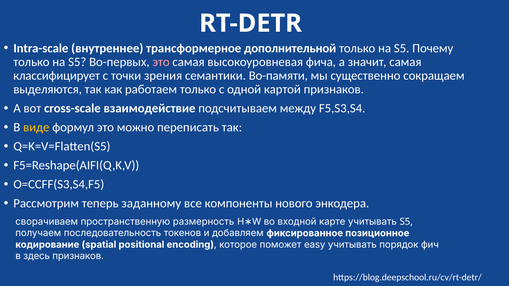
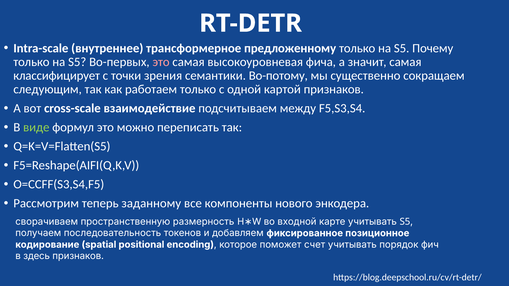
дополнительной: дополнительной -> предложенному (290, 48)
Во-памяти: Во-памяти -> Во-потому (278, 76)
выделяются: выделяются -> следующим (48, 89)
виде colour: yellow -> light green (36, 128)
easy: easy -> счет (315, 245)
